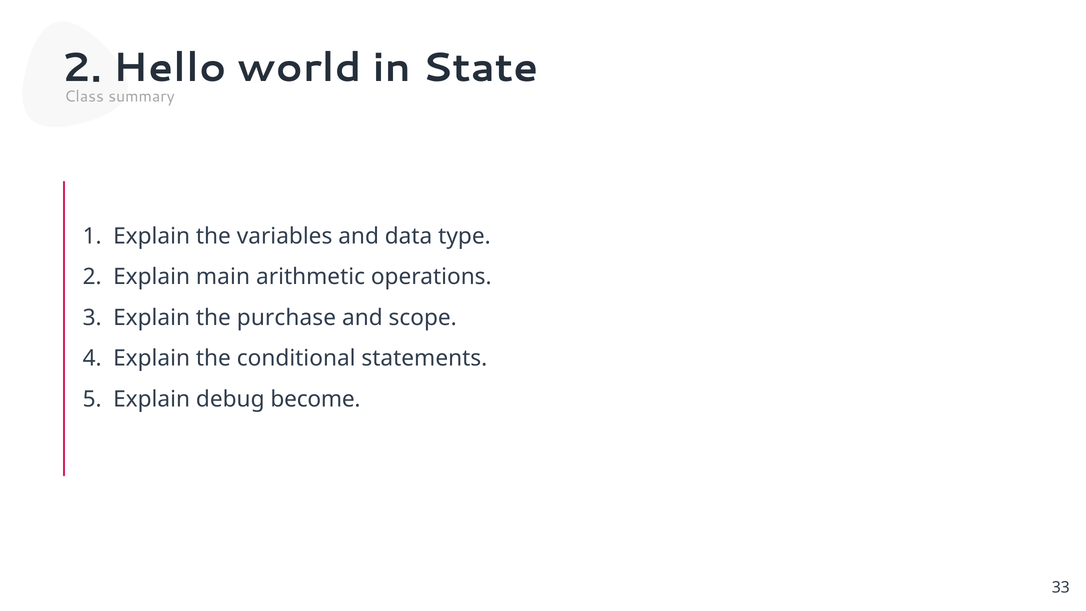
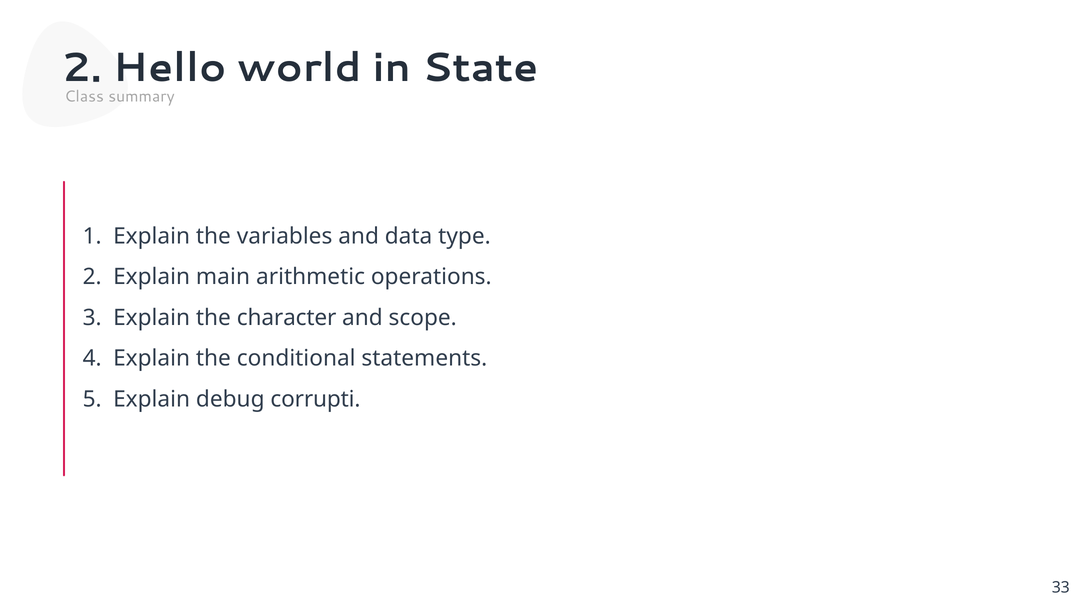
purchase: purchase -> character (287, 318)
become: become -> corrupti (315, 399)
